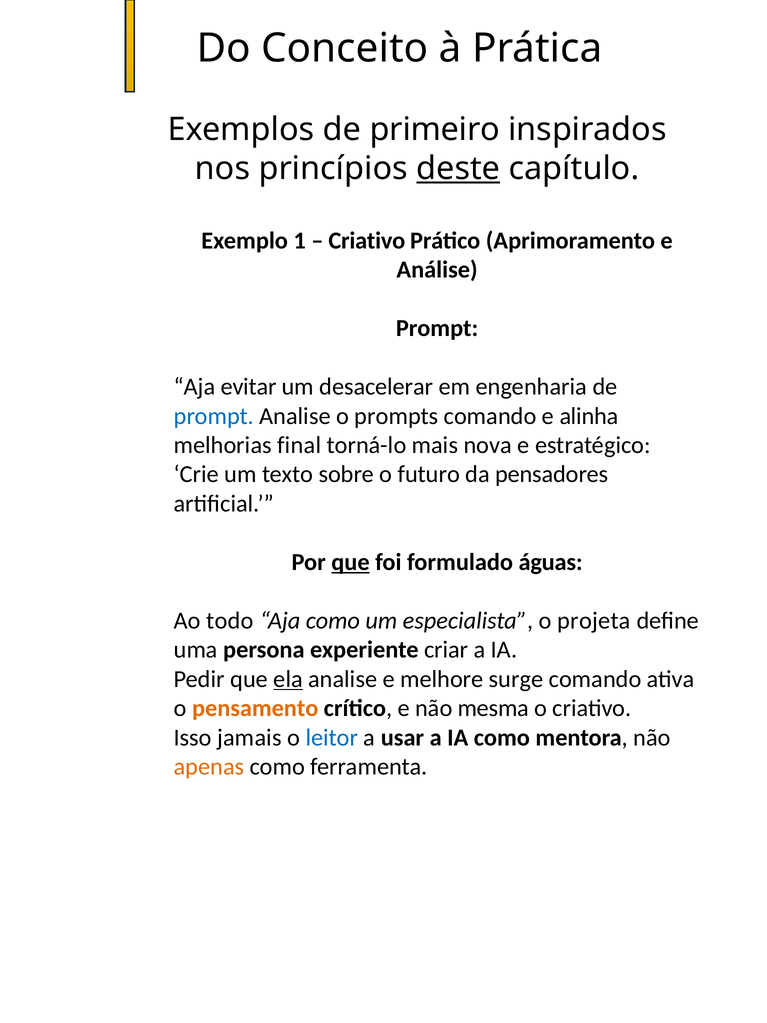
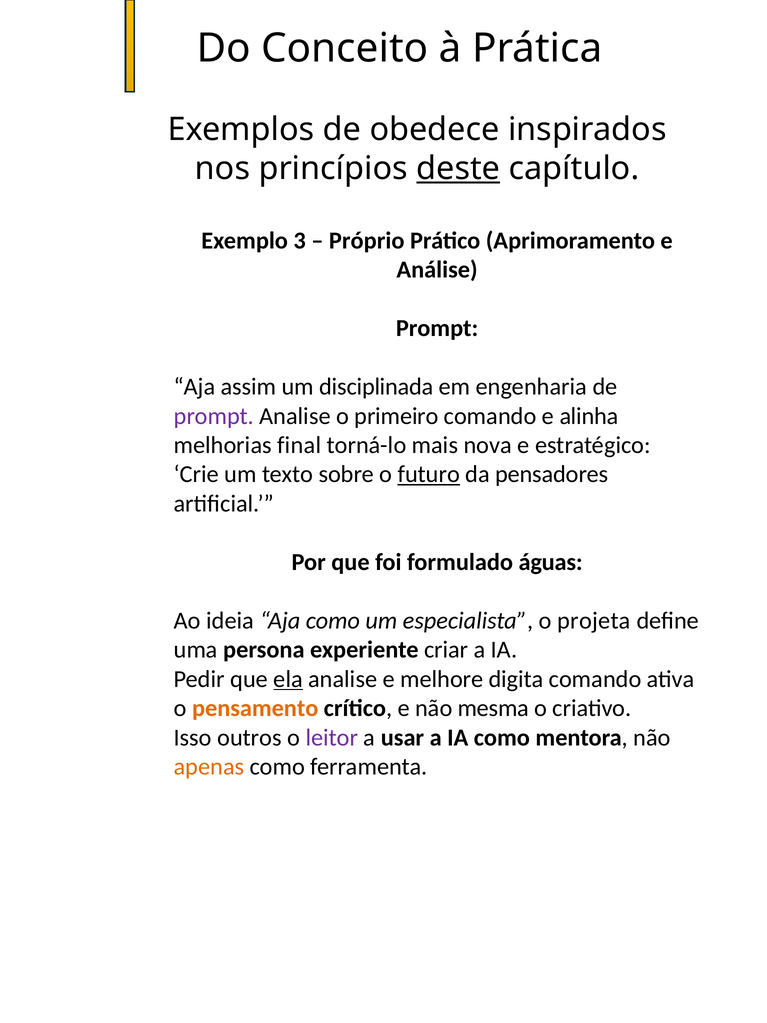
primeiro: primeiro -> obedece (435, 130)
1: 1 -> 3 (300, 241)
Criativo: Criativo -> Próprio (367, 241)
evitar: evitar -> assim (249, 387)
desacelerar: desacelerar -> disciplinada (376, 387)
prompt colour: blue -> purple (214, 416)
prompts: prompts -> primeiro (397, 416)
futuro underline: none -> present (429, 474)
que underline: present -> none (351, 562)
todo: todo -> ideia (230, 620)
surge: surge -> digita (516, 679)
jamais: jamais -> outros (249, 737)
leitor colour: blue -> purple (332, 737)
